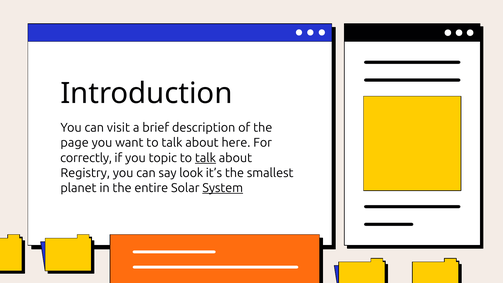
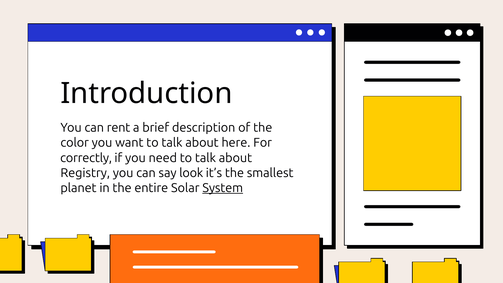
visit: visit -> rent (119, 128)
page: page -> color (75, 143)
topic: topic -> need (163, 158)
talk underline: present -> none (205, 158)
